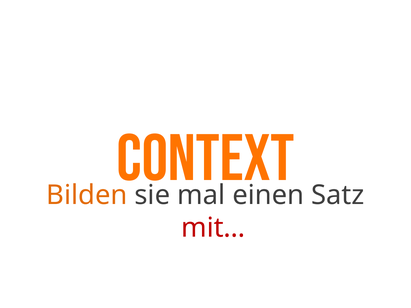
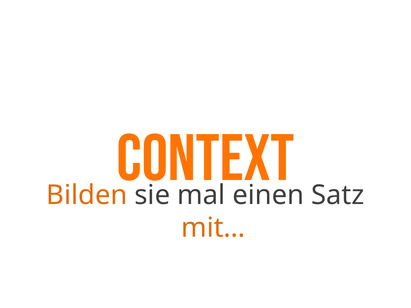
mit… colour: red -> orange (213, 228)
